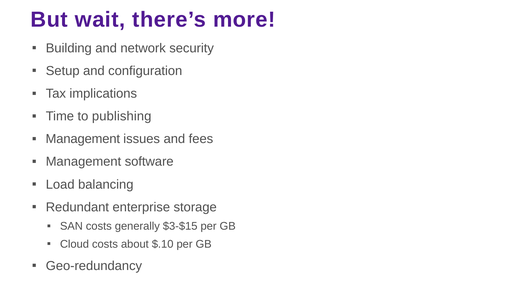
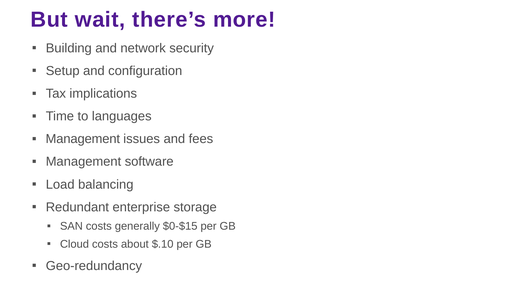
publishing: publishing -> languages (122, 116)
$3-$15: $3-$15 -> $0-$15 (180, 226)
